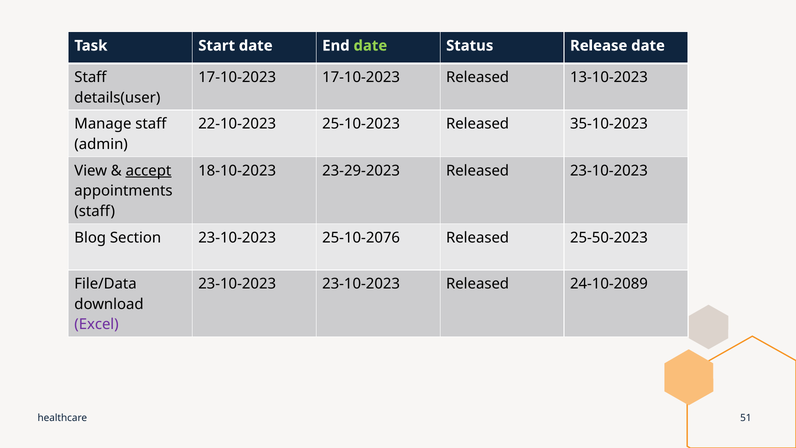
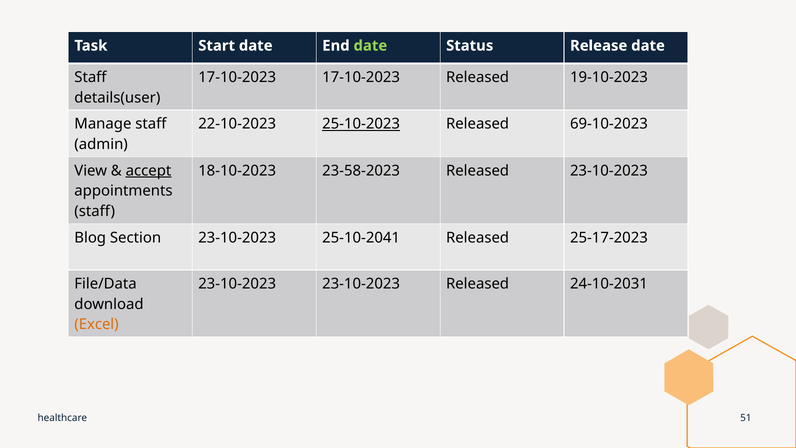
13-10-2023: 13-10-2023 -> 19-10-2023 (609, 77)
25-10-2023 underline: none -> present (361, 124)
35-10-2023: 35-10-2023 -> 69-10-2023 (609, 124)
23-29-2023: 23-29-2023 -> 23-58-2023 (361, 171)
25-10-2076: 25-10-2076 -> 25-10-2041 (361, 237)
25-50-2023: 25-50-2023 -> 25-17-2023 (609, 237)
24-10-2089: 24-10-2089 -> 24-10-2031 (609, 284)
Excel colour: purple -> orange (97, 324)
